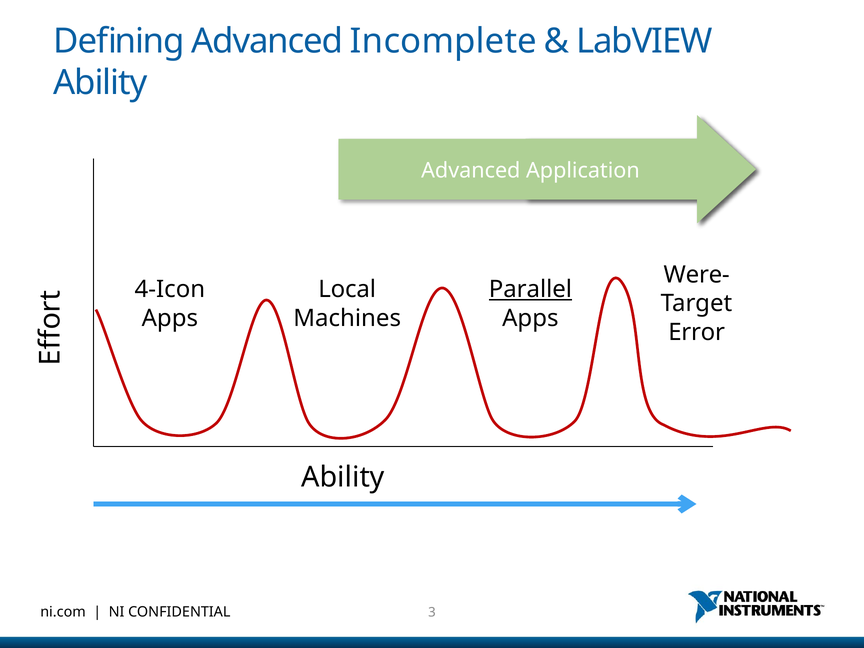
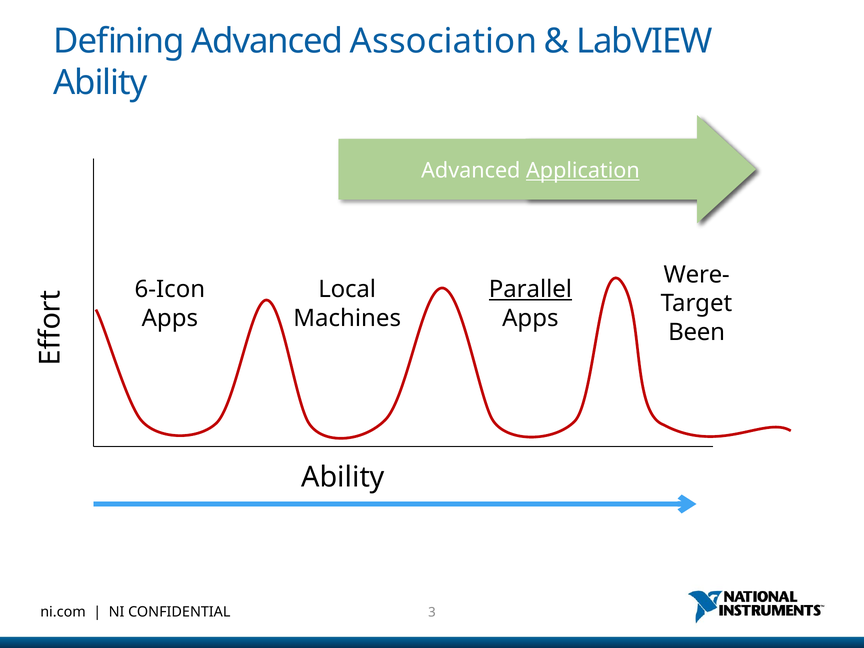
Incomplete: Incomplete -> Association (444, 41)
Application underline: none -> present (583, 171)
4-Icon: 4-Icon -> 6-Icon (170, 289)
Error: Error -> Been (697, 332)
